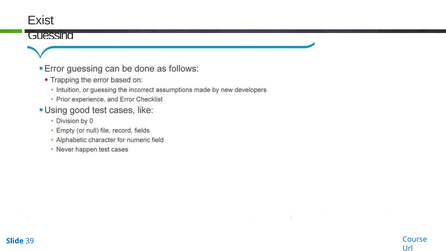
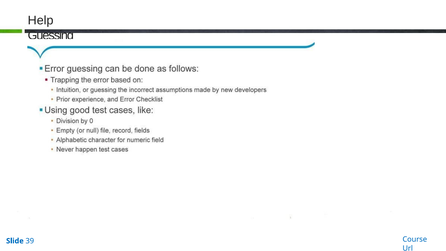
Exist: Exist -> Help (41, 21)
